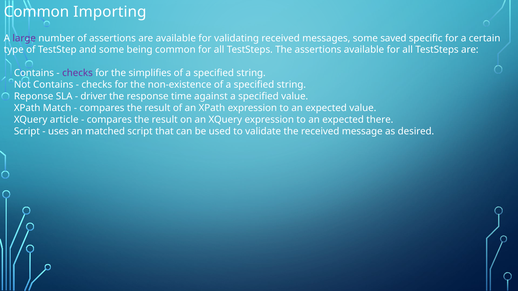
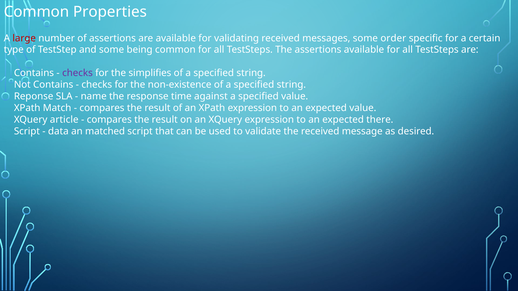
Importing: Importing -> Properties (110, 12)
large colour: purple -> red (24, 38)
saved: saved -> order (393, 38)
driver: driver -> name (94, 96)
uses: uses -> data (58, 131)
